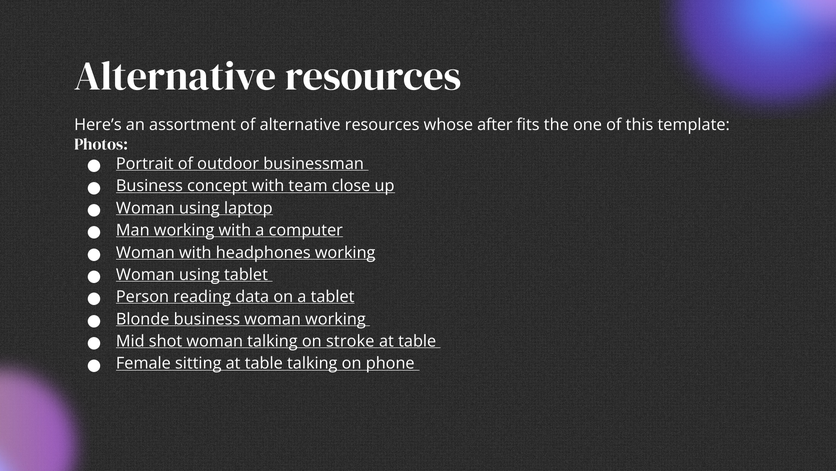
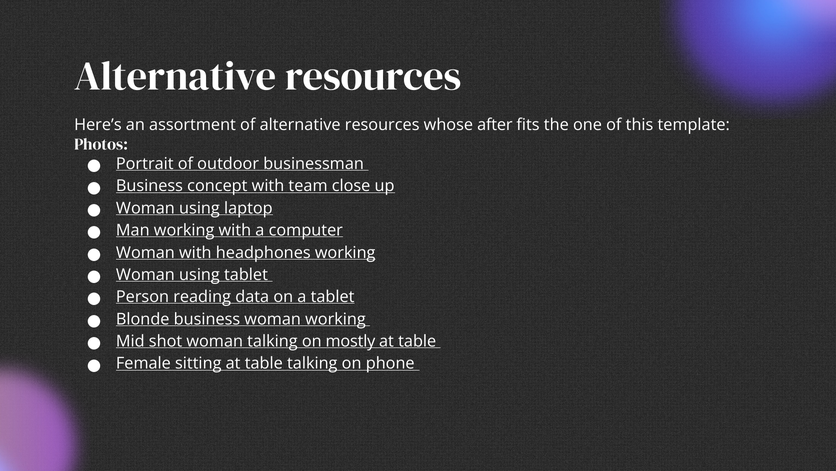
stroke: stroke -> mostly (350, 341)
